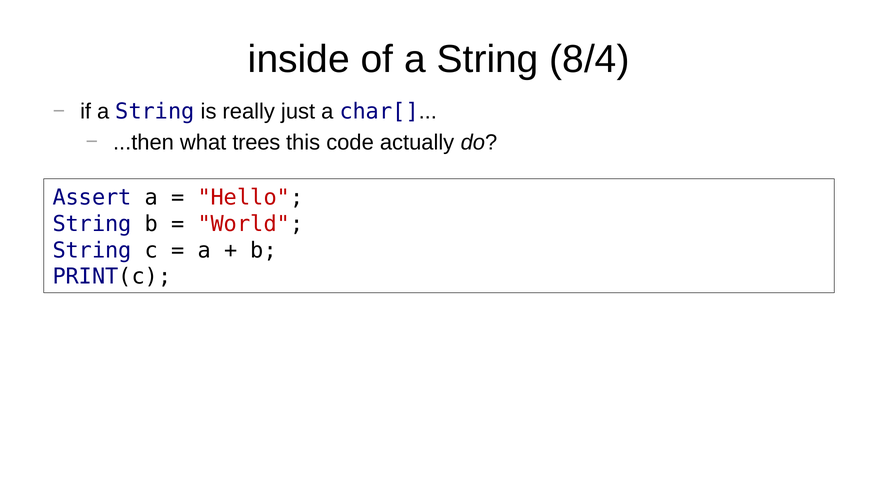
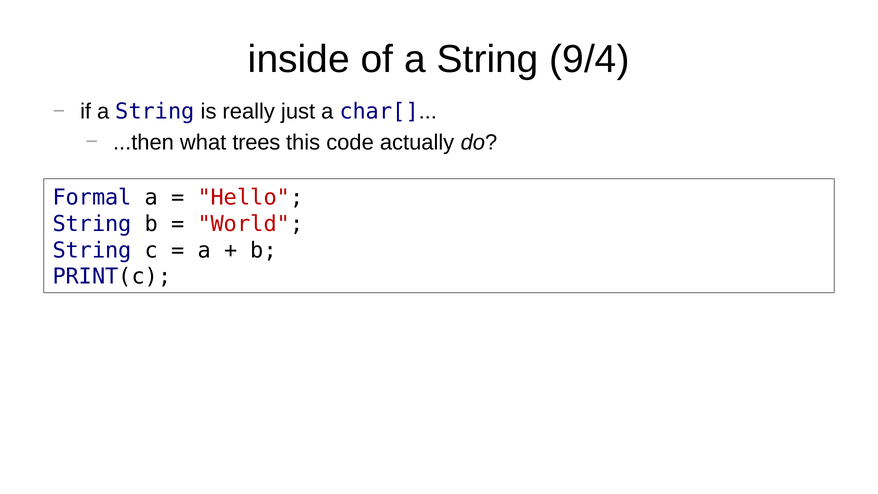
8/4: 8/4 -> 9/4 (590, 59)
Assert: Assert -> Formal (92, 198)
